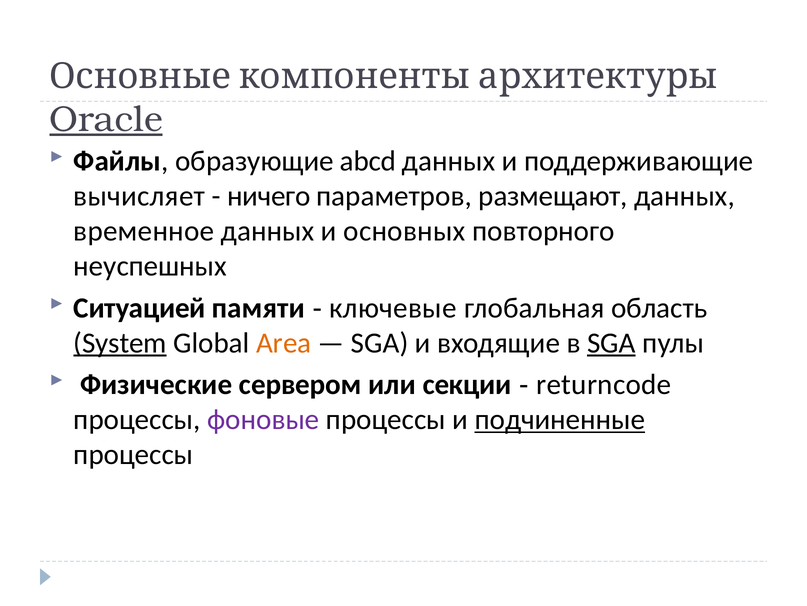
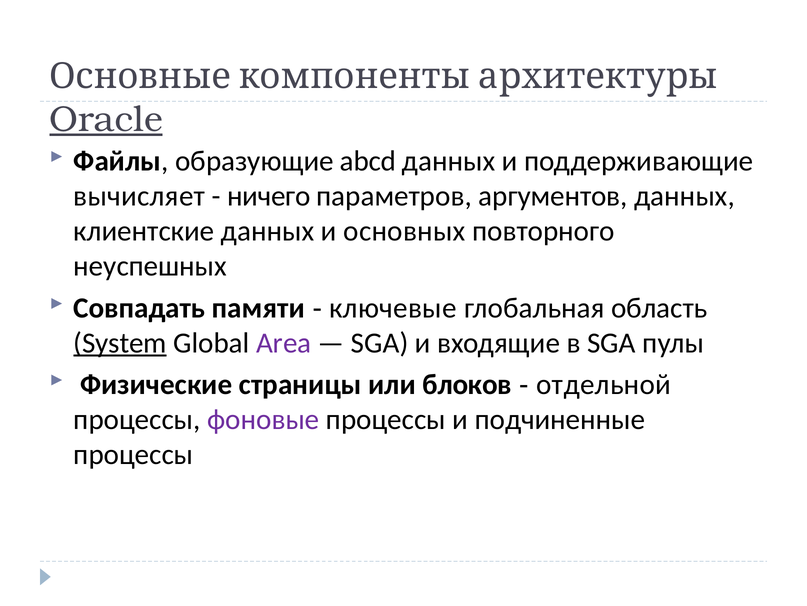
размещают: размещают -> аргументов (553, 196)
временное: временное -> клиентские (144, 231)
Ситуацией: Ситуацией -> Совпадать (139, 308)
Area colour: orange -> purple (284, 342)
SGA underline: present -> none (611, 342)
сервером: сервером -> страницы (300, 384)
секции: секции -> блоков (467, 384)
returncode: returncode -> отдельной (604, 384)
подчиненные underline: present -> none (560, 419)
